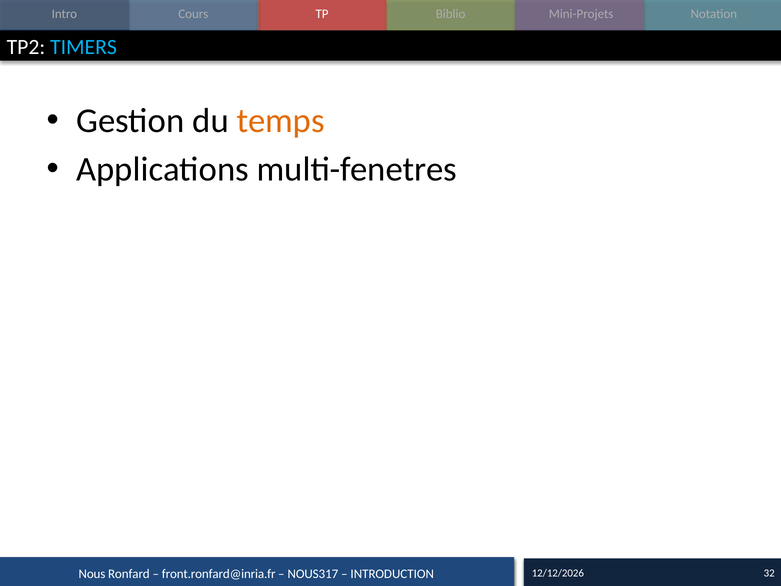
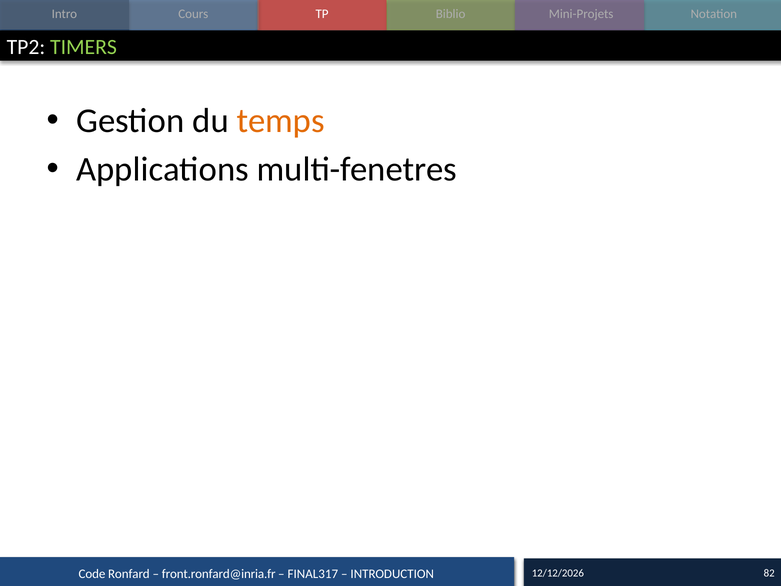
TIMERS colour: light blue -> light green (83, 47)
Nous: Nous -> Code (92, 574)
NOUS317: NOUS317 -> FINAL317 (313, 574)
32: 32 -> 82 (769, 573)
